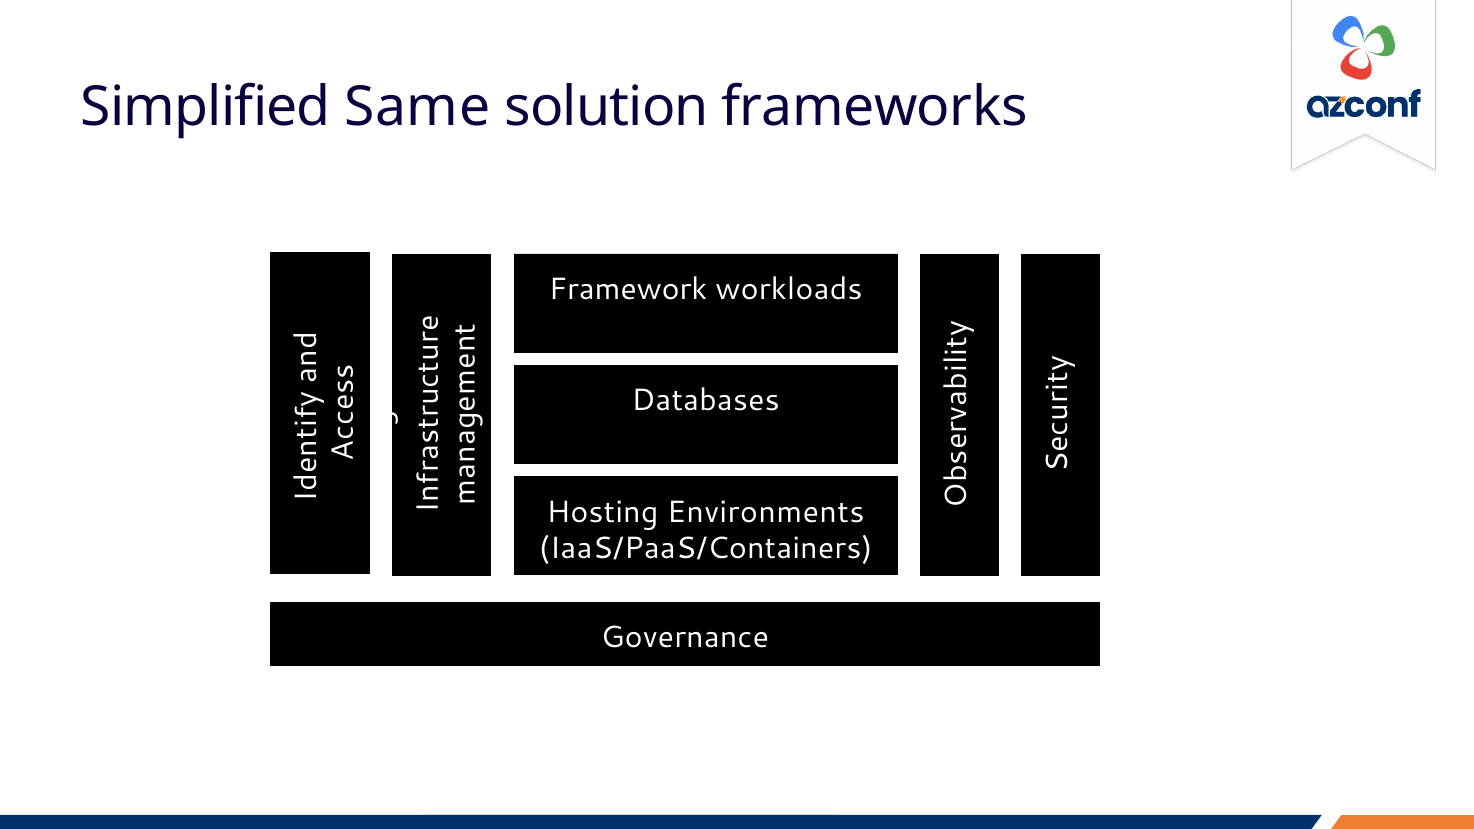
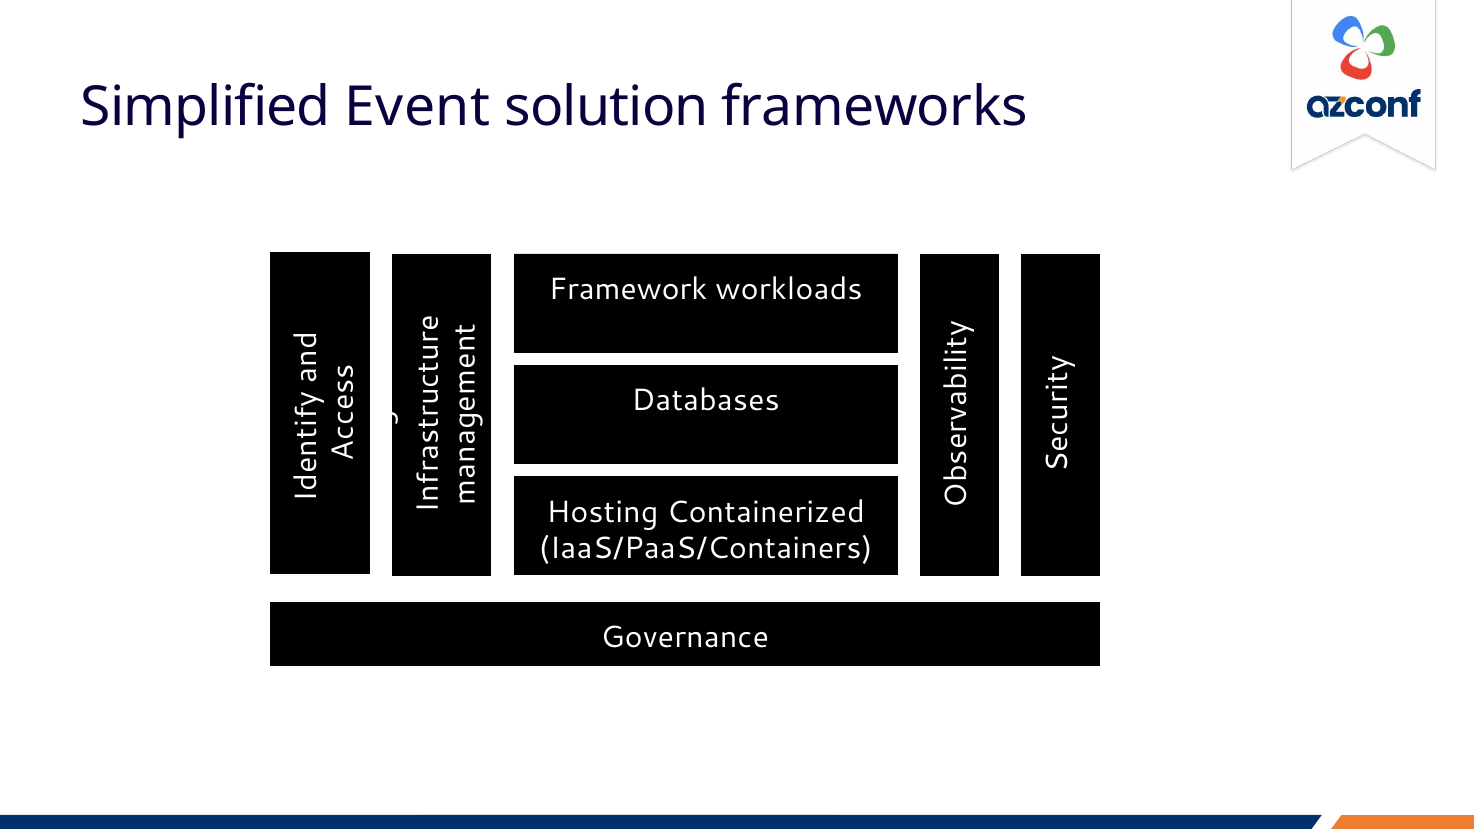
Same: Same -> Event (417, 107)
Environments: Environments -> Containerized (766, 512)
